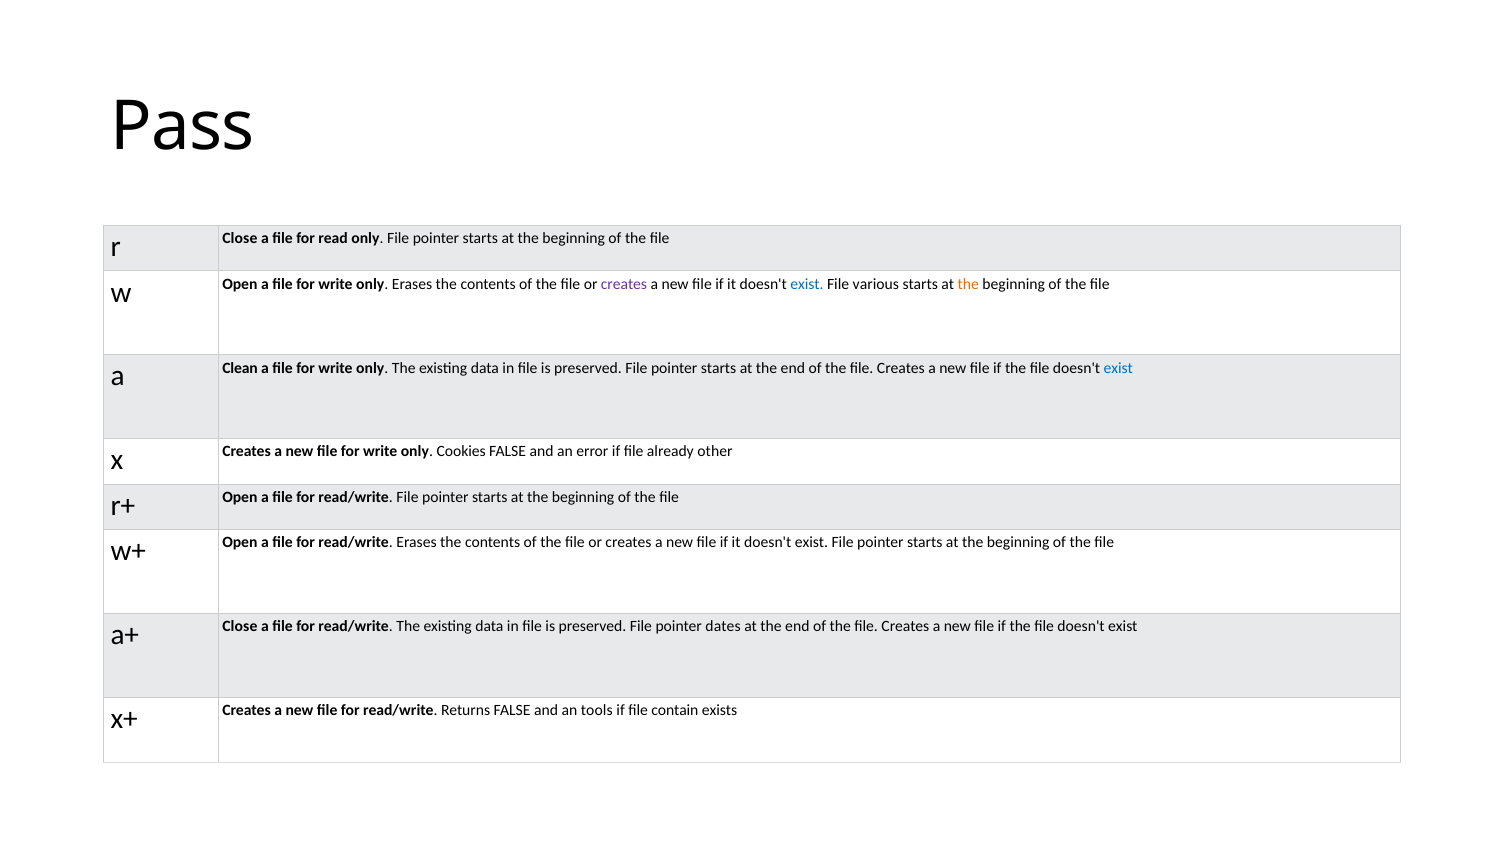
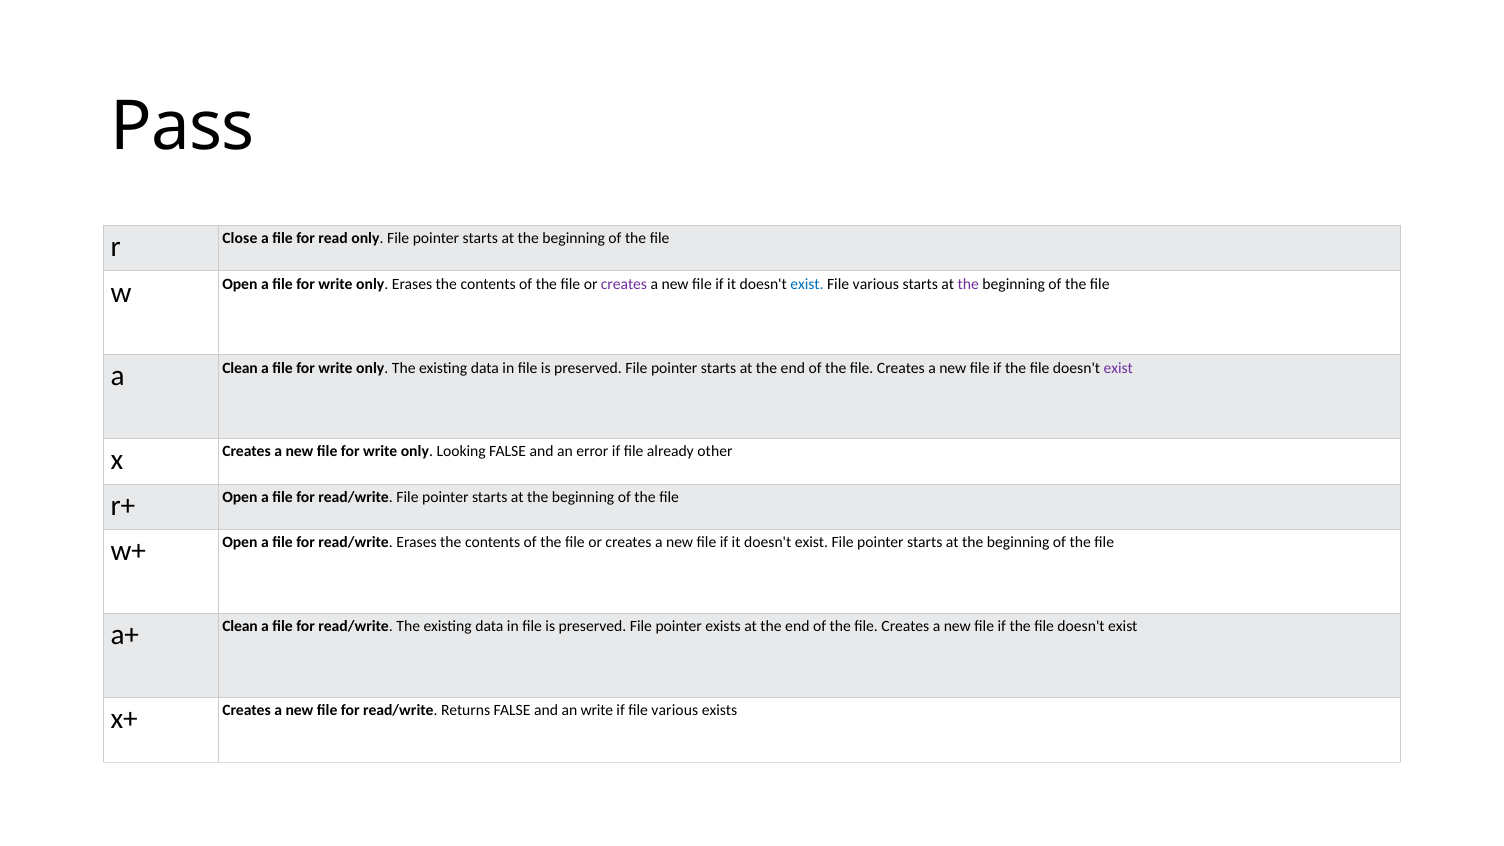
the colour: orange -> purple (968, 284)
exist colour: blue -> purple (1118, 368)
Cookies: Cookies -> Looking (461, 452)
a+ Close: Close -> Clean (240, 627)
pointer dates: dates -> exists (723, 627)
an tools: tools -> write (597, 711)
if file contain: contain -> various (675, 711)
